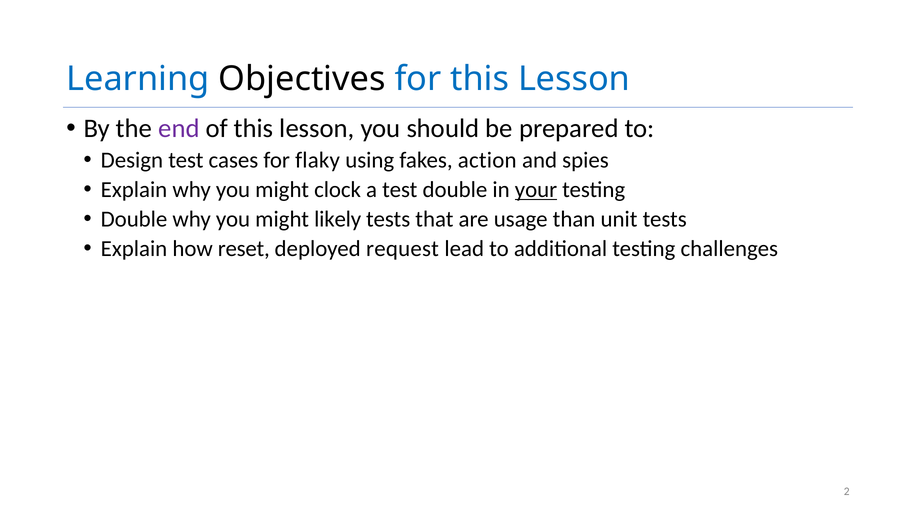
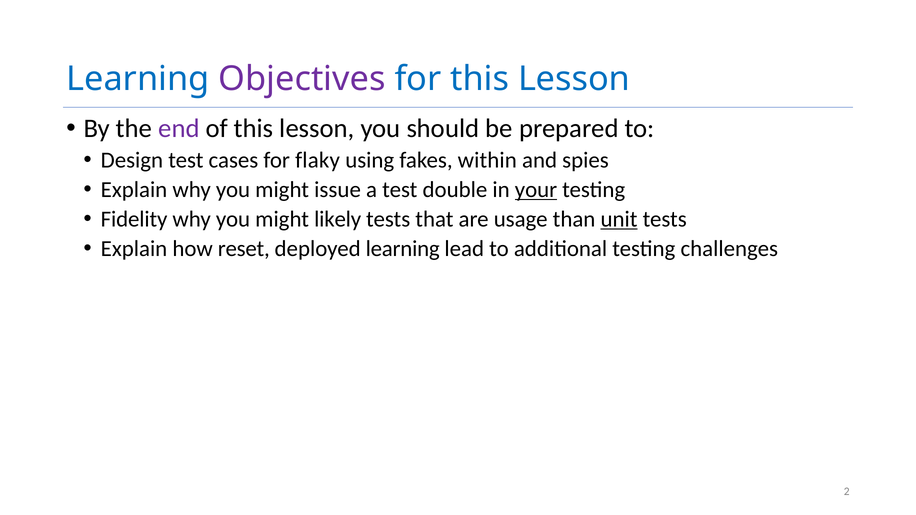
Objectives colour: black -> purple (302, 79)
action: action -> within (487, 160)
clock: clock -> issue (338, 190)
Double: Double -> Fidelity (134, 219)
unit underline: none -> present (619, 219)
deployed request: request -> learning (403, 249)
